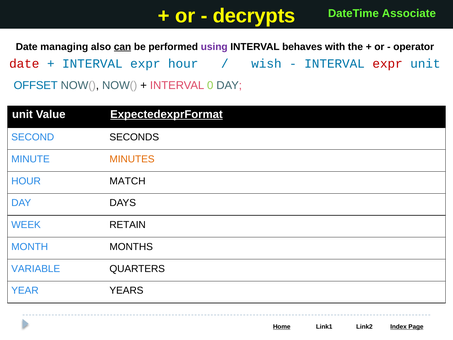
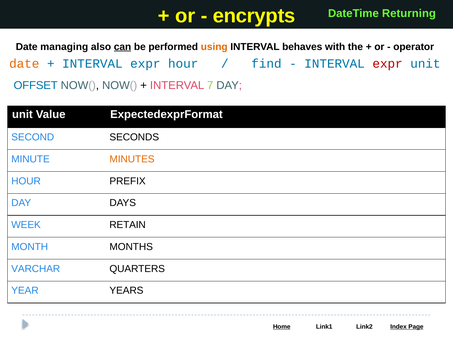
decrypts: decrypts -> encrypts (254, 16)
Associate: Associate -> Returning (409, 14)
using colour: purple -> orange (214, 47)
date colour: red -> orange (24, 64)
wish: wish -> find (266, 64)
0: 0 -> 7 (210, 85)
ExpectedexprFormat underline: present -> none (166, 115)
MATCH: MATCH -> PREFIX (128, 181)
VARIABLE: VARIABLE -> VARCHAR (36, 269)
